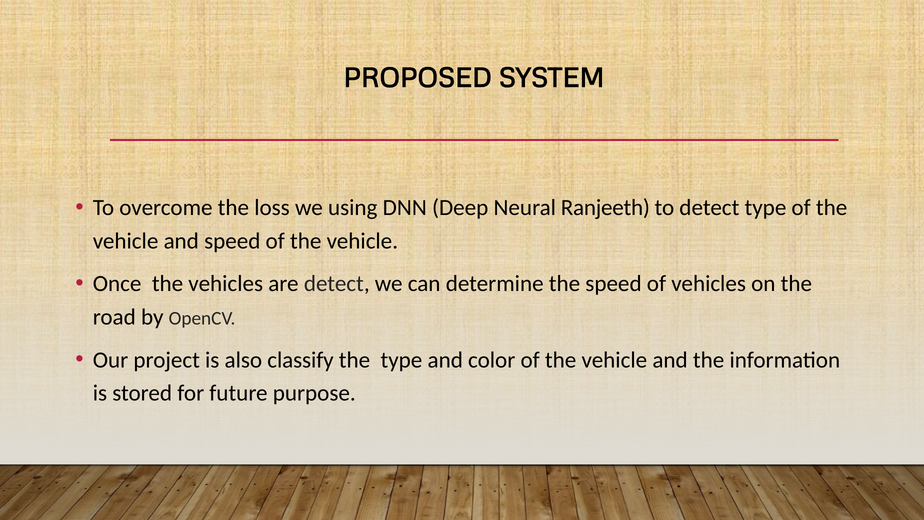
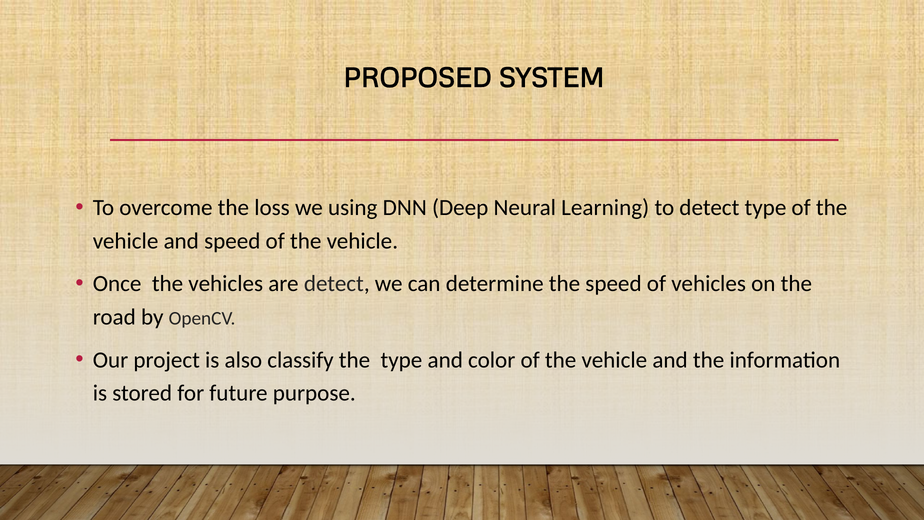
Ranjeeth: Ranjeeth -> Learning (605, 208)
